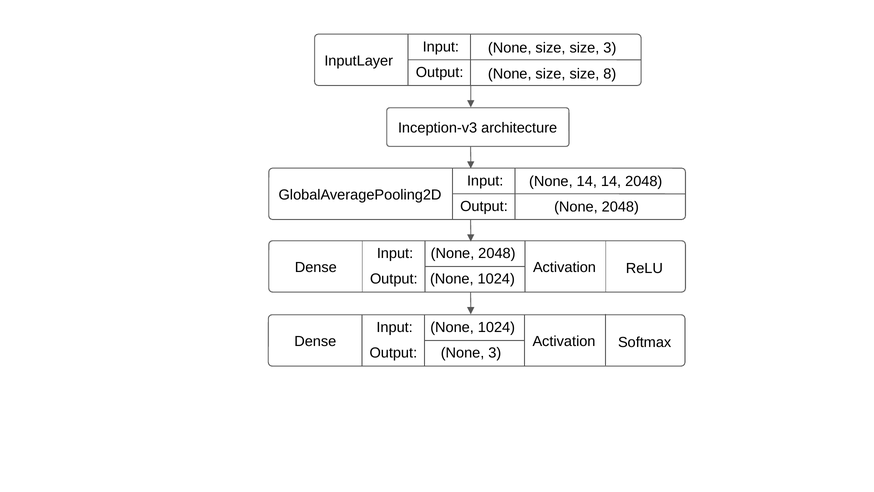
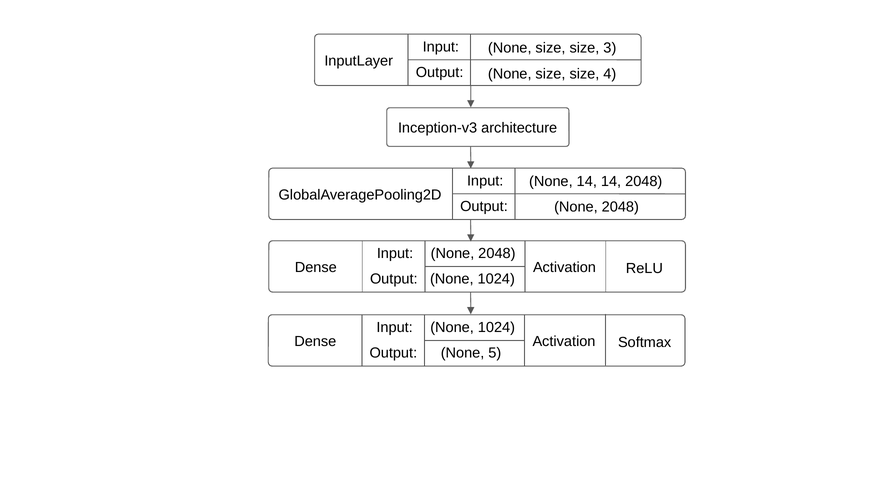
8: 8 -> 4 (610, 74)
None 3: 3 -> 5 (495, 353)
